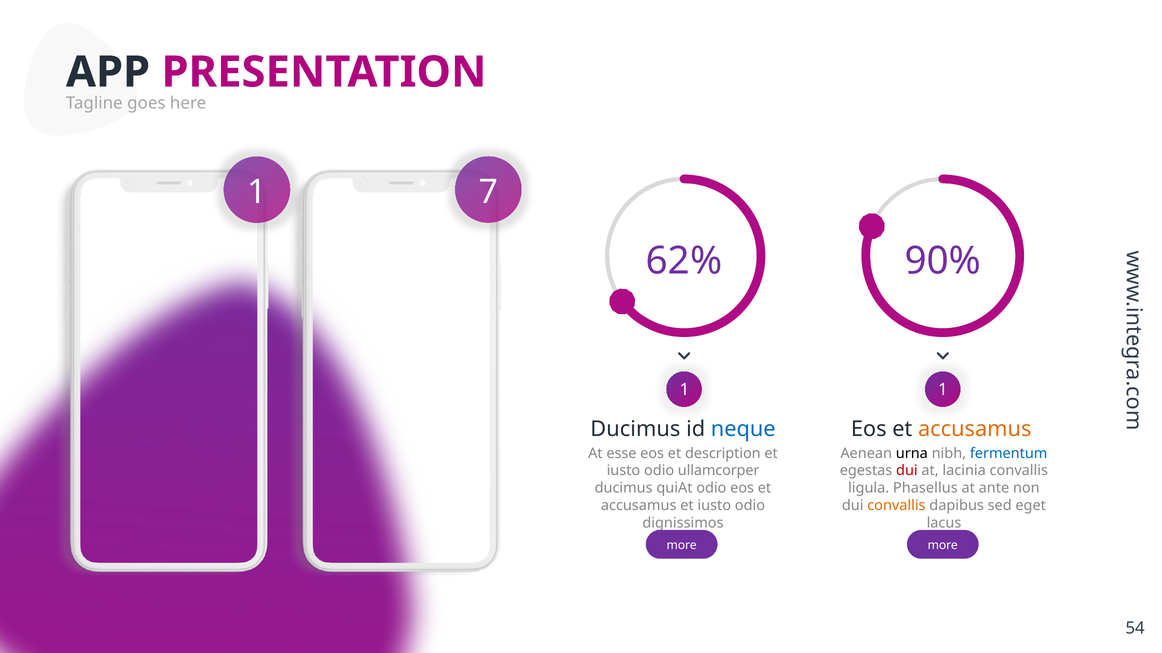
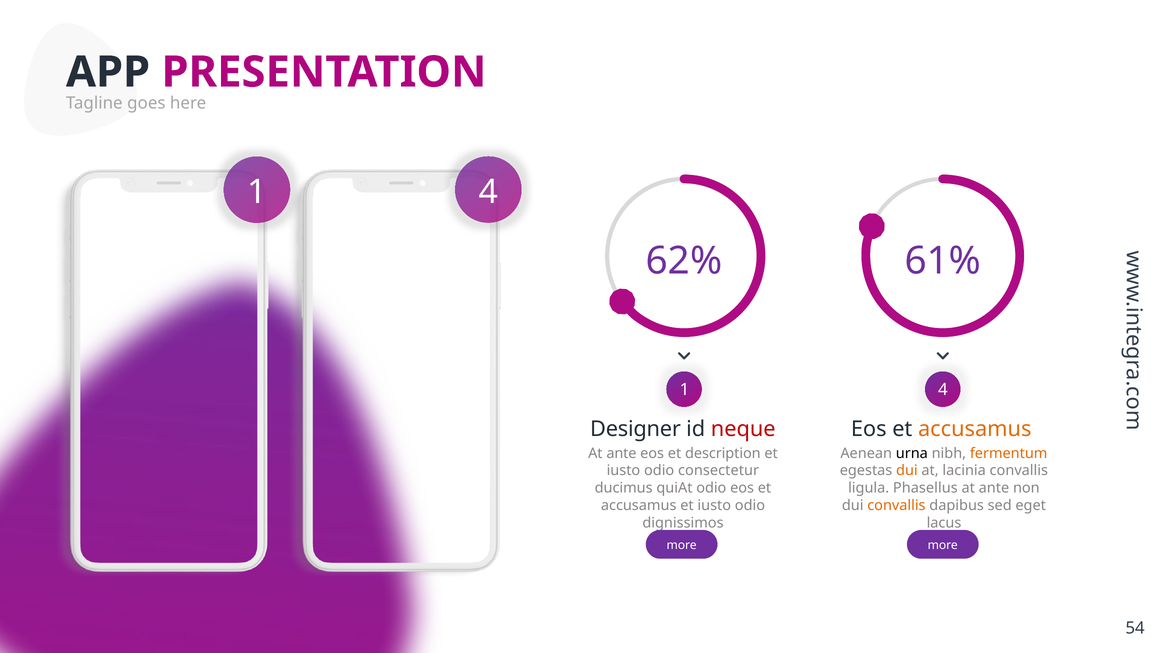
7: 7 -> 4 (488, 192)
90%: 90% -> 61% (943, 261)
1: 1 -> 4 (943, 390)
Ducimus: Ducimus -> Designer (636, 429)
neque colour: blue -> red (743, 429)
esse: esse -> ante (621, 454)
fermentum colour: blue -> orange (1009, 454)
ullamcorper: ullamcorper -> consectetur (719, 471)
dui colour: red -> orange (907, 471)
